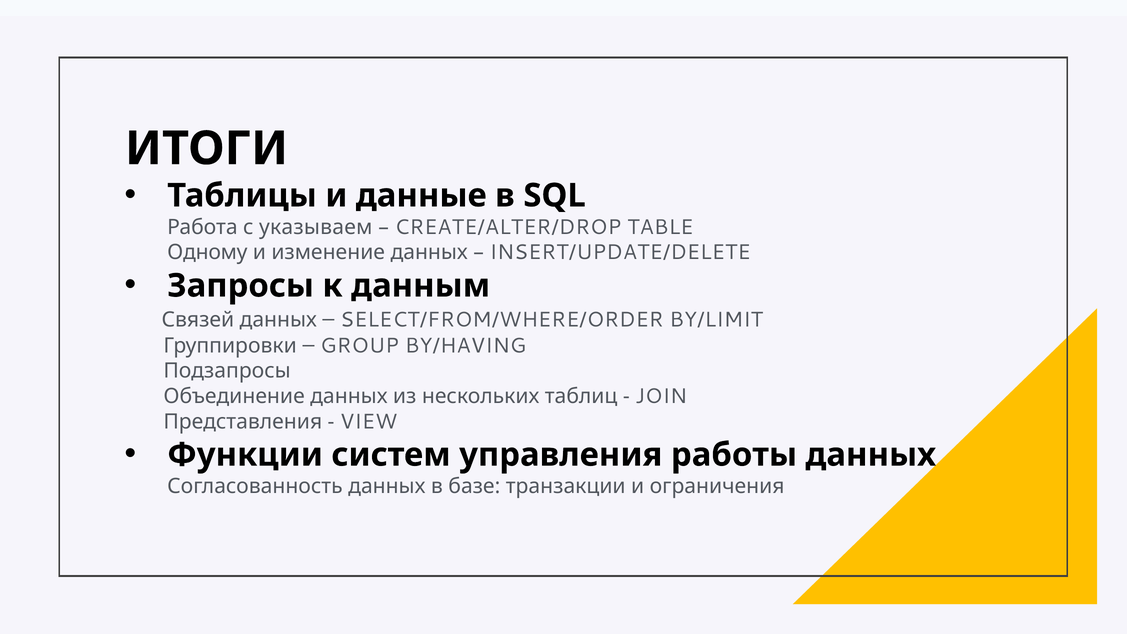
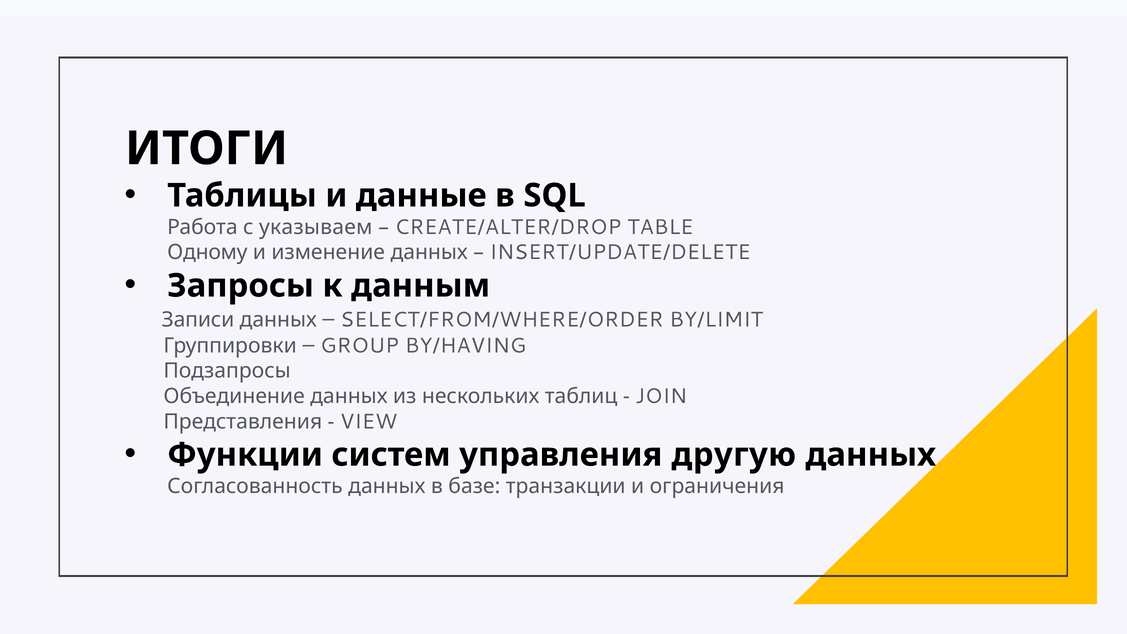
Связей: Связей -> Записи (198, 320)
работы: работы -> другую (734, 455)
